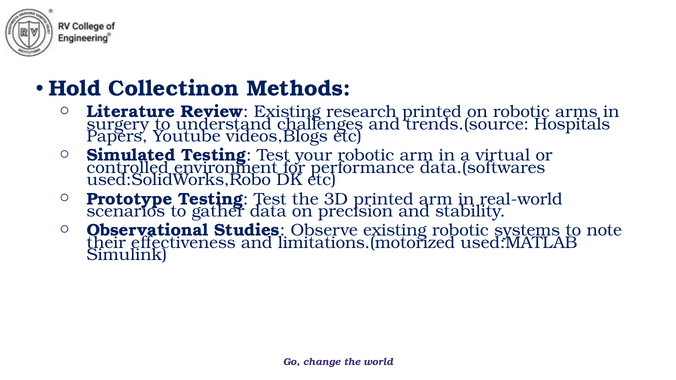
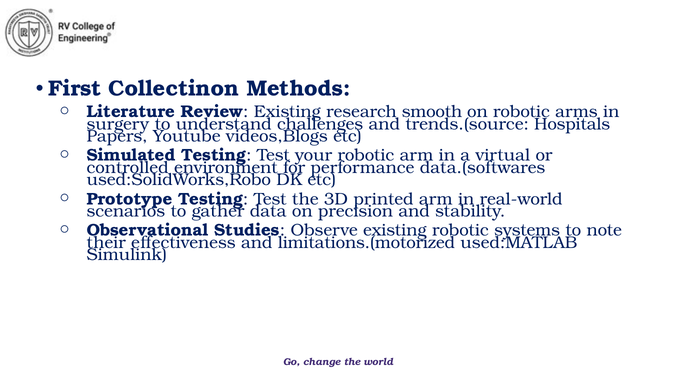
Hold: Hold -> First (75, 89)
research printed: printed -> smooth (432, 112)
